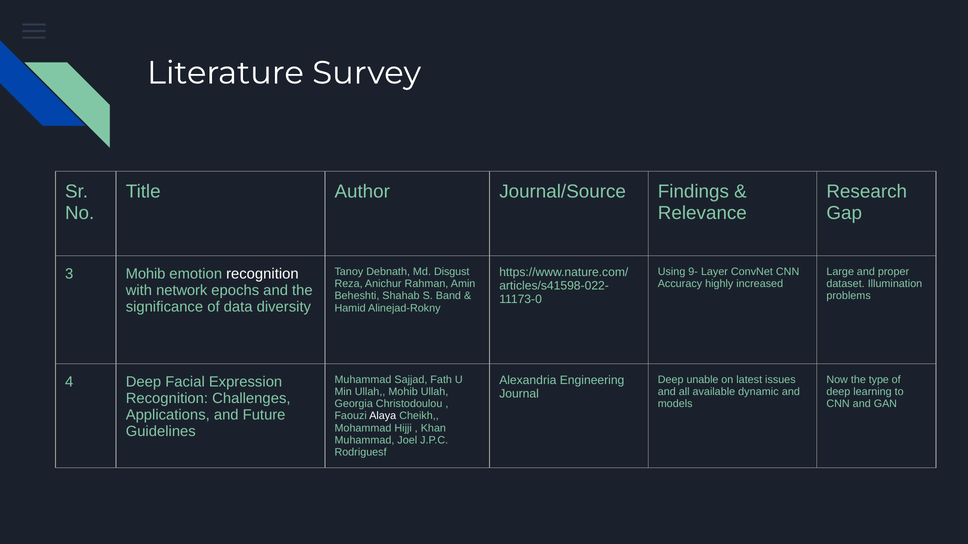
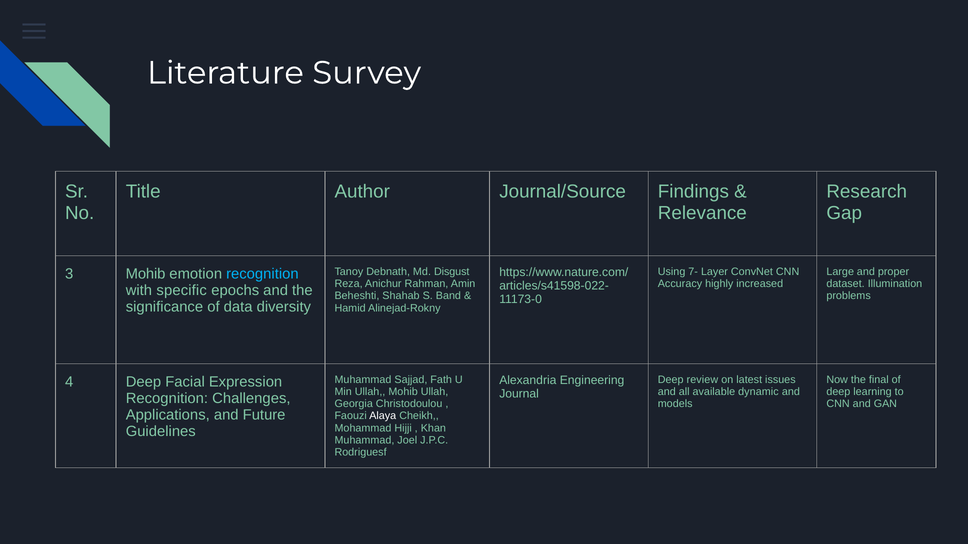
9-: 9- -> 7- (693, 272)
recognition colour: white -> light blue (262, 274)
network: network -> specific (182, 291)
unable: unable -> review (702, 380)
type: type -> final (879, 380)
